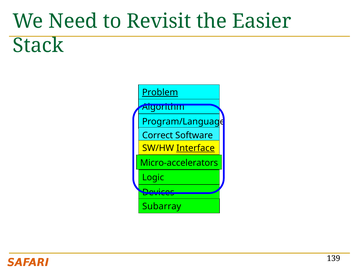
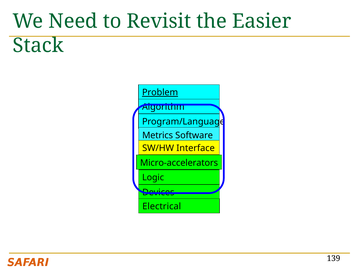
Correct: Correct -> Metrics (158, 135)
Interface underline: present -> none (196, 148)
Subarray: Subarray -> Electrical (162, 206)
